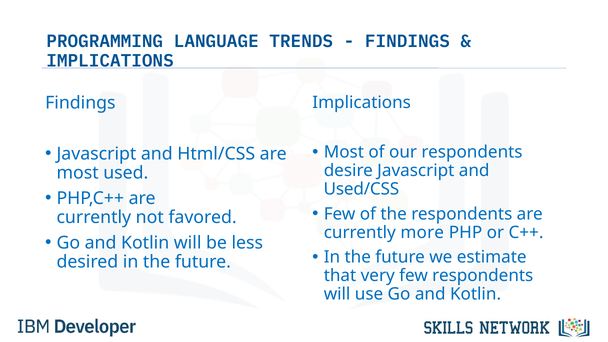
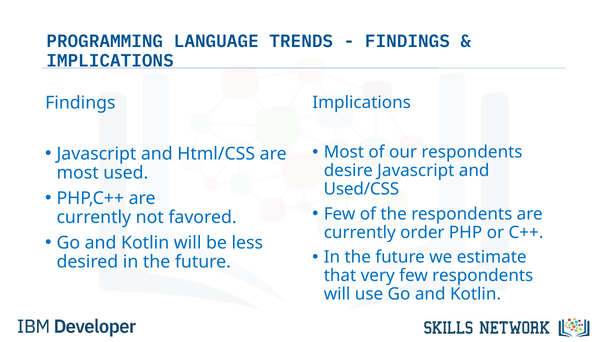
more: more -> order (422, 232)
